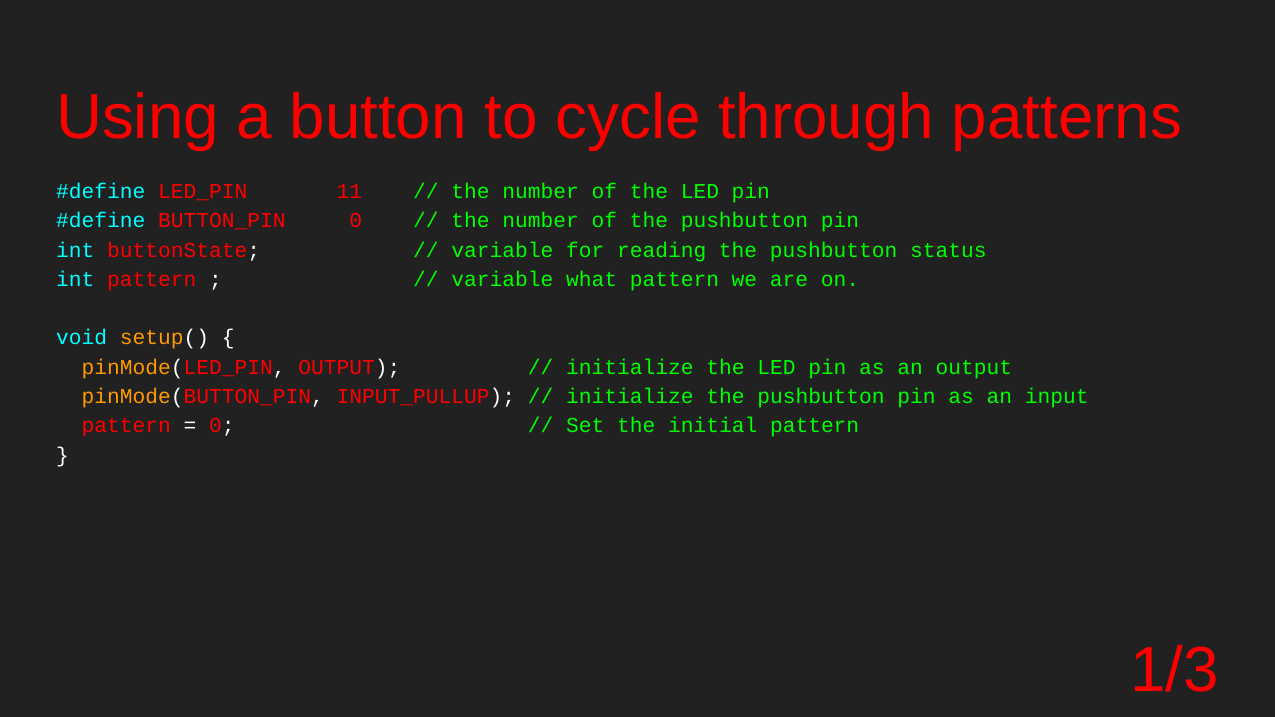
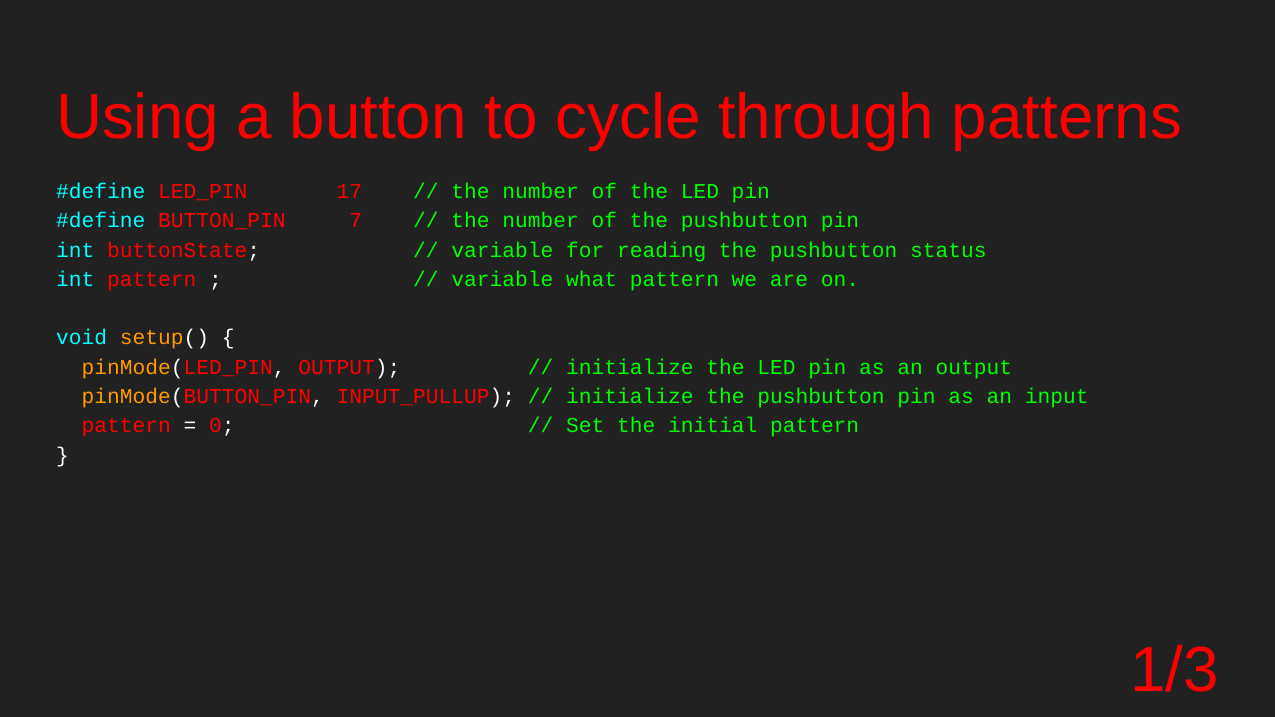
11: 11 -> 17 (349, 191)
BUTTON_PIN 0: 0 -> 7 (356, 221)
